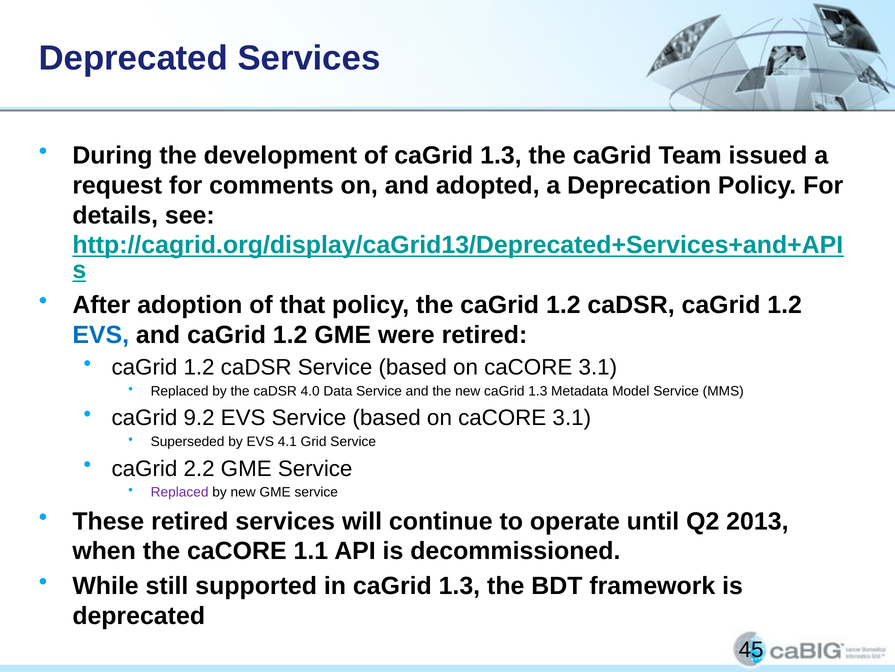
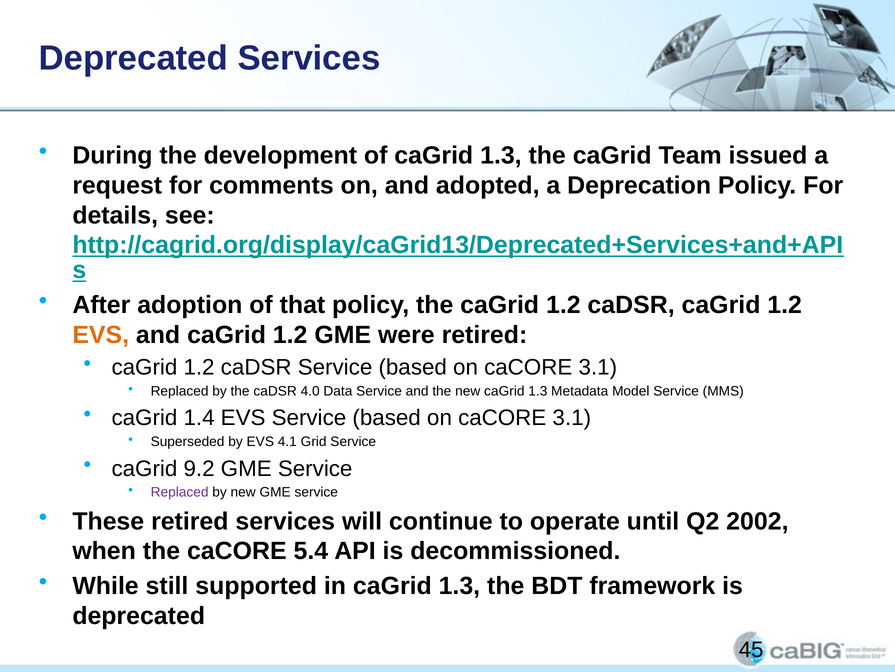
EVS colour: blue -> orange (101, 334)
9.2: 9.2 -> 1.4 (199, 418)
2.2: 2.2 -> 9.2 (199, 468)
2013: 2013 -> 2002 (757, 521)
1.1: 1.1 -> 5.4 (311, 551)
